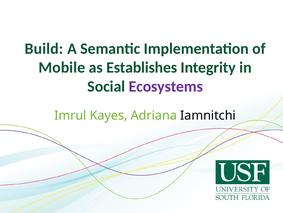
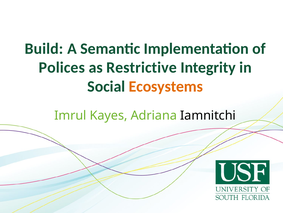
Mobile: Mobile -> Polices (62, 67)
Establishes: Establishes -> Restrictive (142, 67)
Ecosystems colour: purple -> orange (166, 86)
